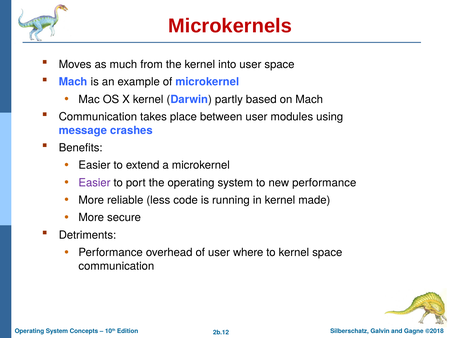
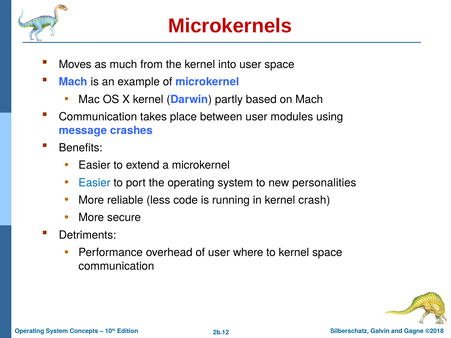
Easier colour: purple -> blue (94, 183)
new performance: performance -> personalities (324, 183)
made: made -> crash (314, 200)
